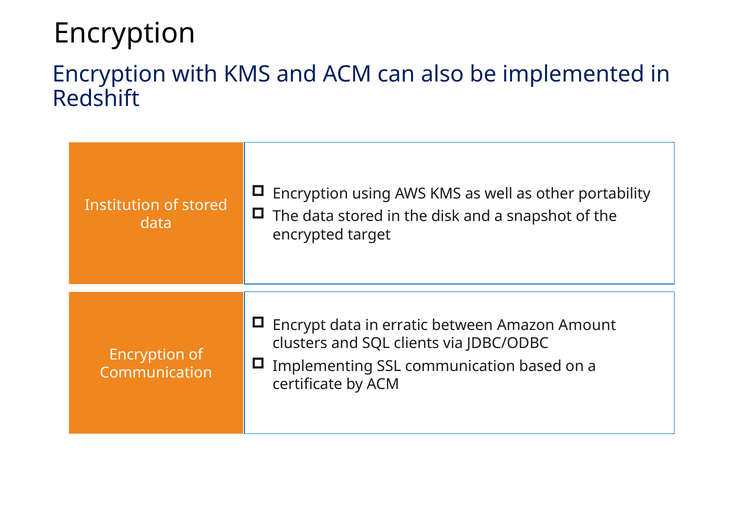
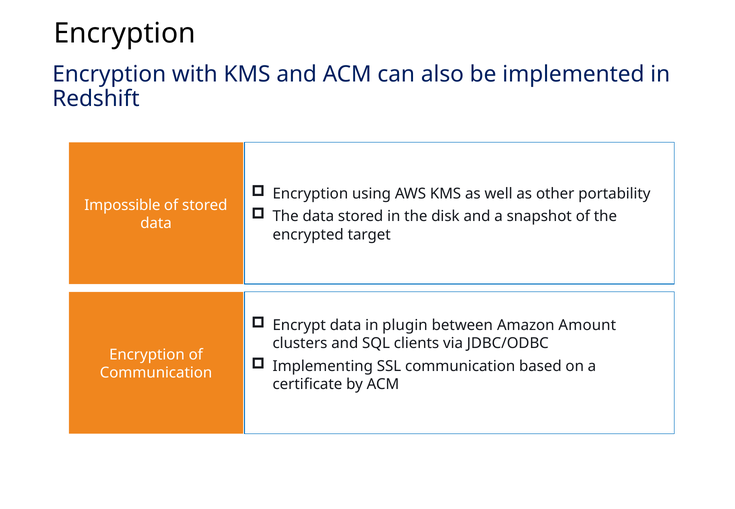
Institution: Institution -> Impossible (122, 205)
erratic: erratic -> plugin (405, 325)
